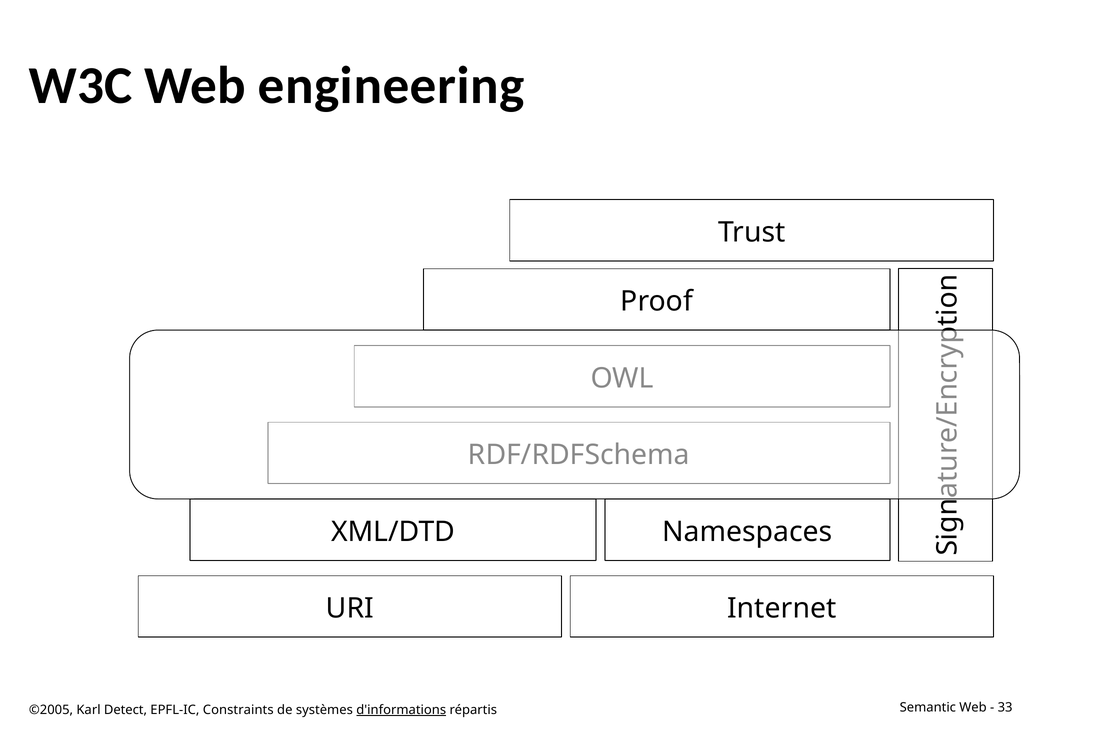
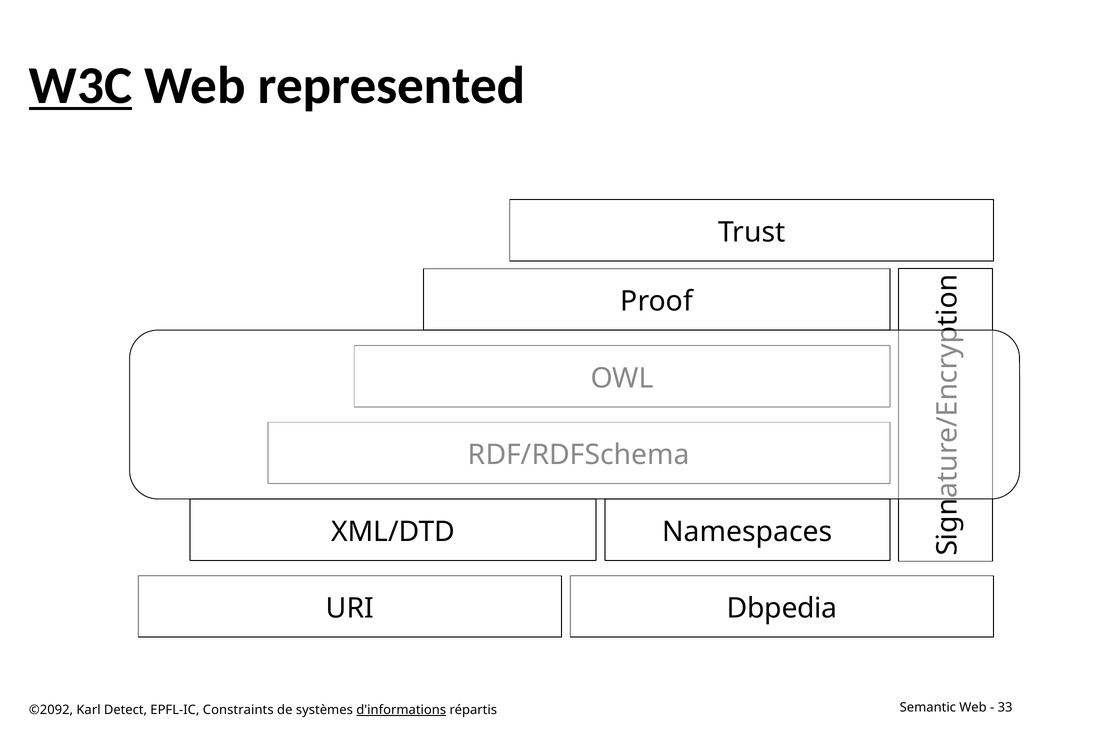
W3C underline: none -> present (81, 86)
engineering: engineering -> represented (392, 86)
Internet: Internet -> Dbpedia (782, 609)
©2005: ©2005 -> ©2092 (51, 711)
